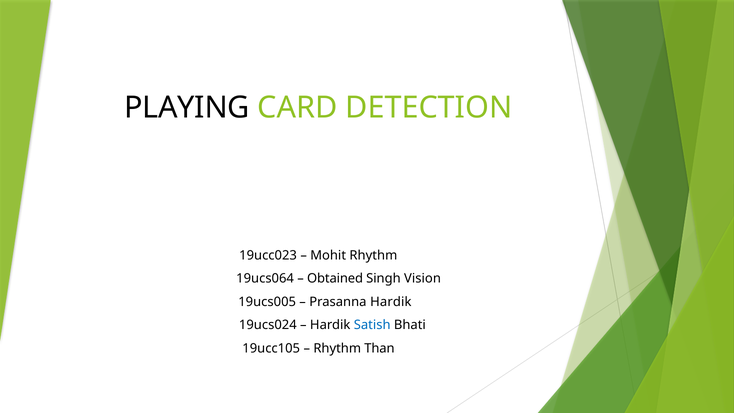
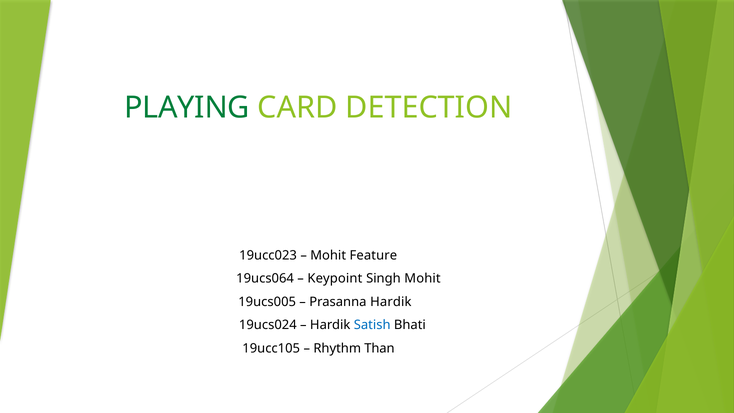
PLAYING colour: black -> green (187, 107)
Mohit Rhythm: Rhythm -> Feature (373, 255)
Obtained: Obtained -> Keypoint (335, 279)
Singh Vision: Vision -> Mohit (422, 279)
